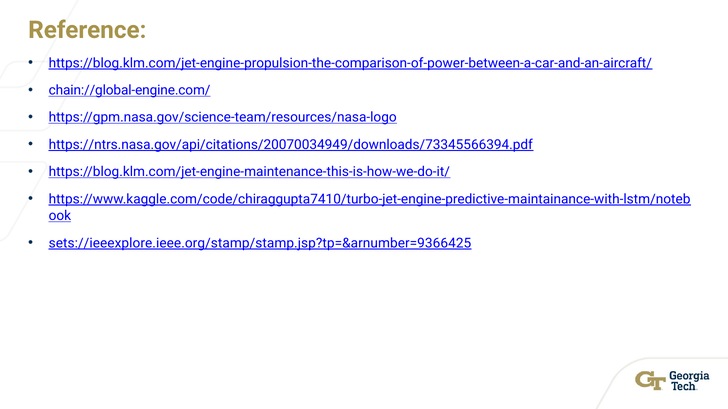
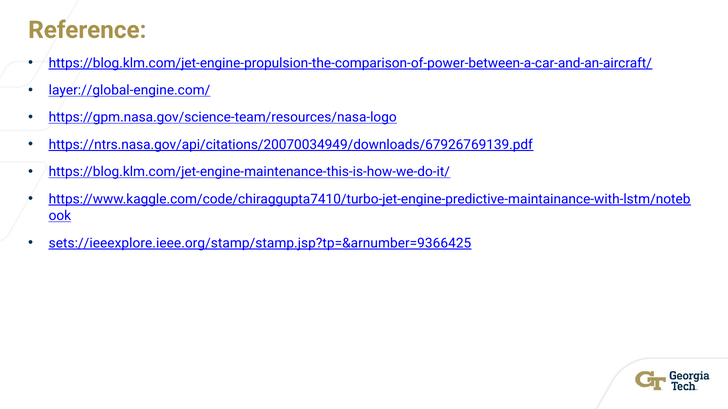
chain://global-engine.com/: chain://global-engine.com/ -> layer://global-engine.com/ (129, 90)
https://ntrs.nasa.gov/api/citations/20070034949/downloads/73345566394.pdf: https://ntrs.nasa.gov/api/citations/20070034949/downloads/73345566394.pdf -> https://ntrs.nasa.gov/api/citations/20070034949/downloads/67926769139.pdf (291, 145)
